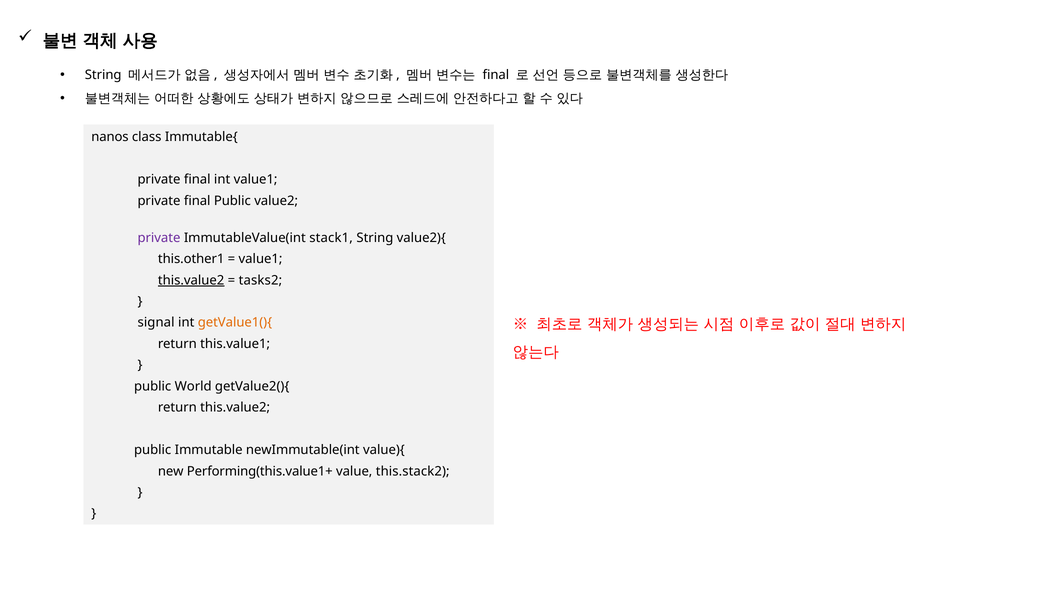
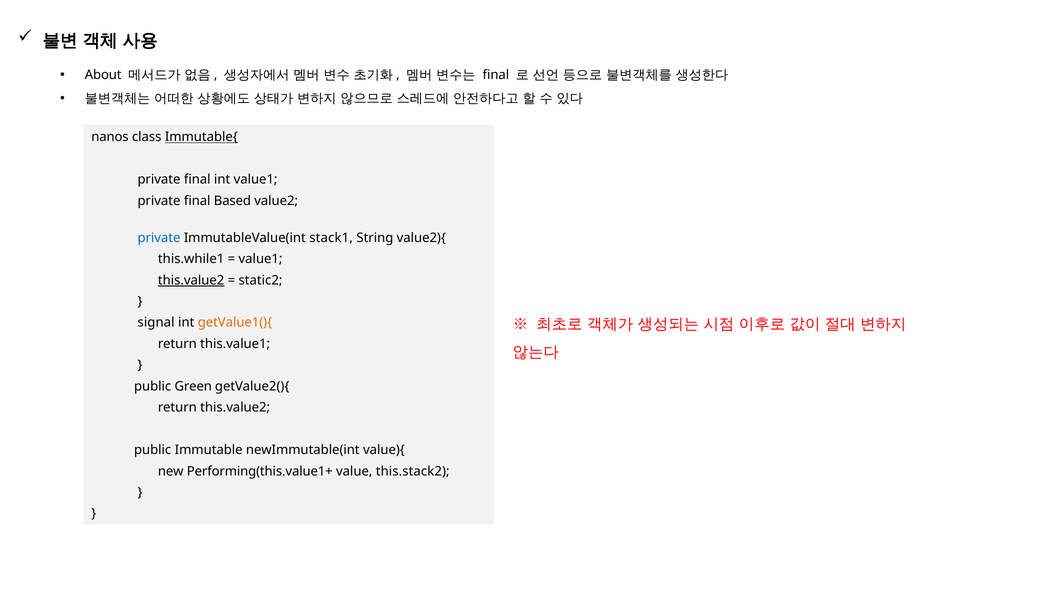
String: String -> About (103, 75)
Immutable{ underline: none -> present (201, 137)
final Public: Public -> Based (232, 201)
private colour: purple -> blue (159, 238)
this.other1: this.other1 -> this.while1 (191, 259)
tasks2: tasks2 -> static2 (260, 280)
World: World -> Green (193, 386)
